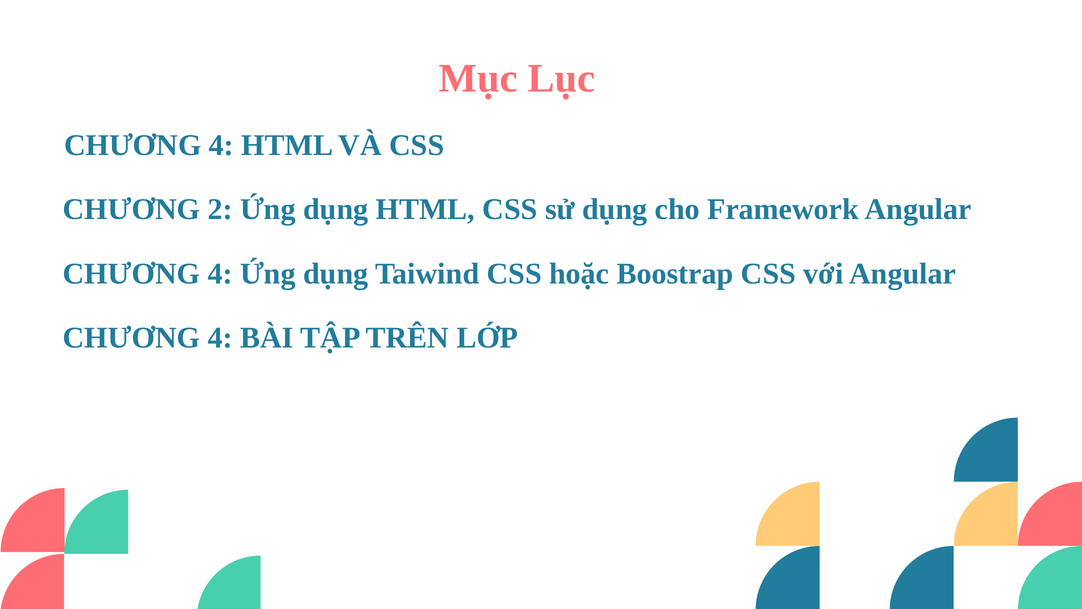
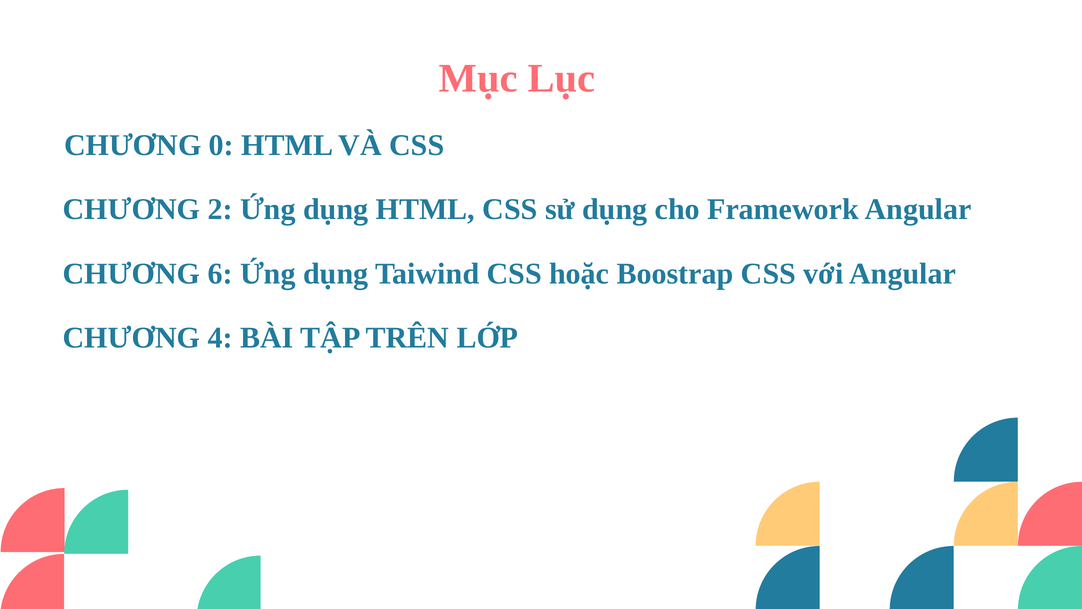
4: 4 -> 0 (221, 145)
4: 4 -> 6 (220, 274)
